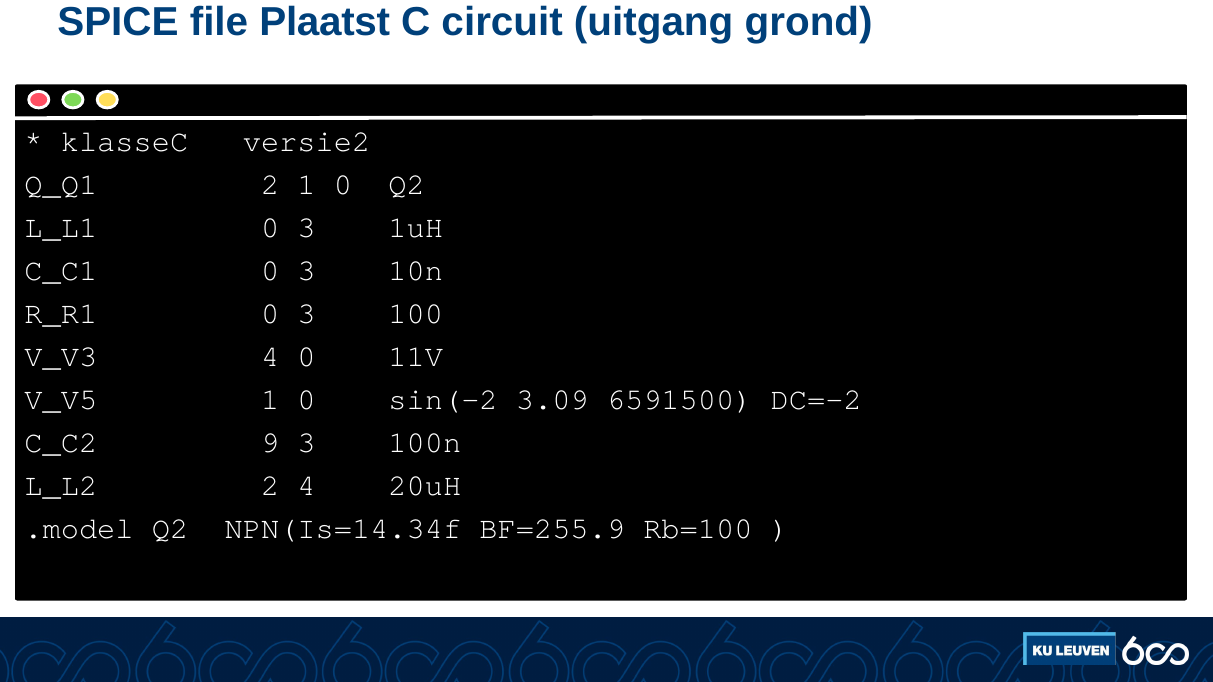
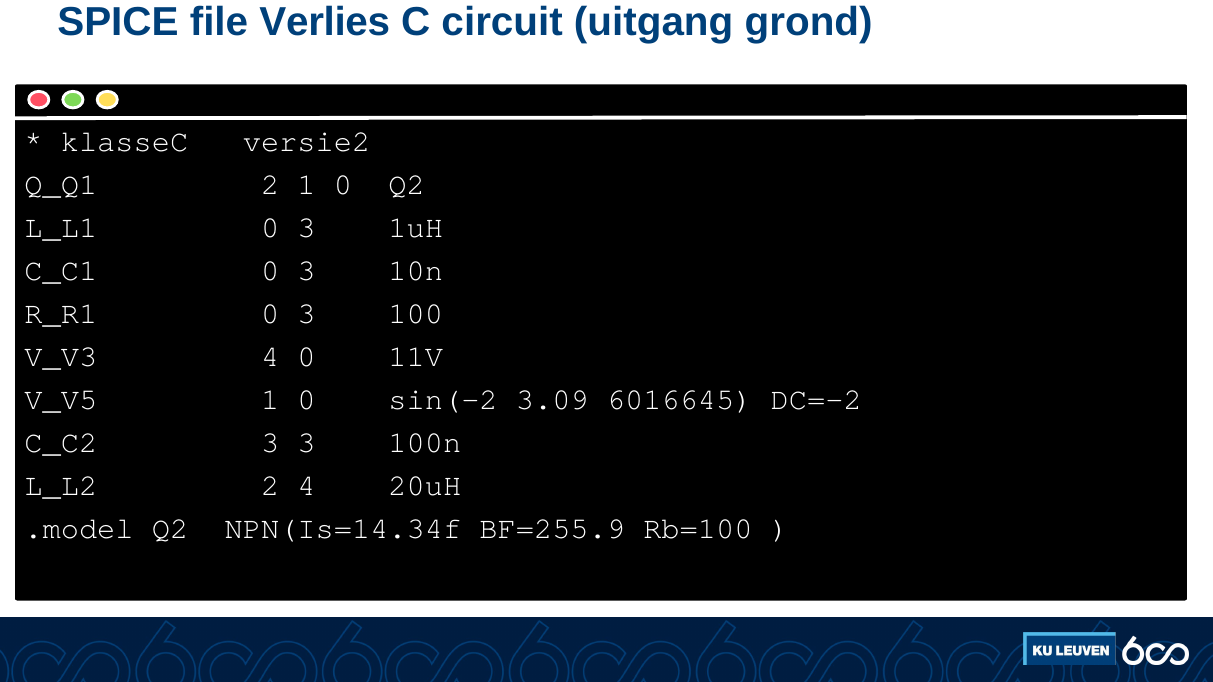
Plaatst: Plaatst -> Verlies (325, 22)
6591500: 6591500 -> 6016645 (680, 400)
C_C2 9: 9 -> 3 (270, 443)
